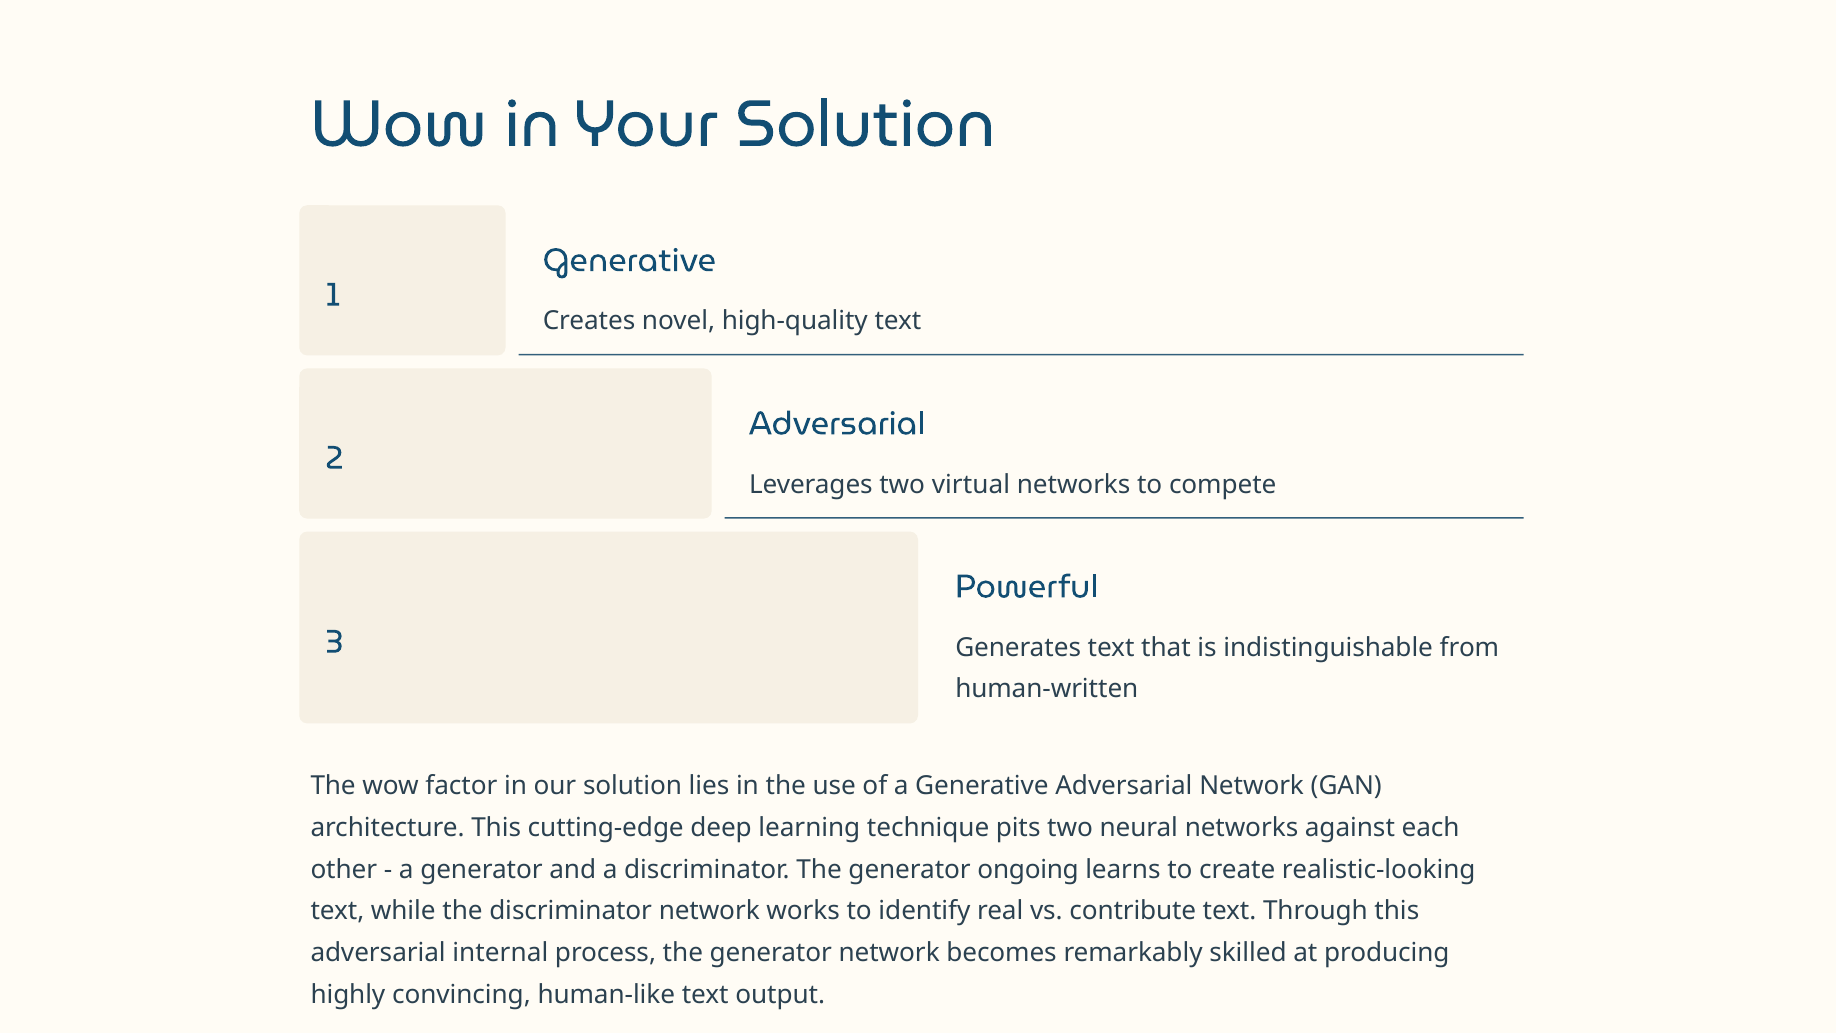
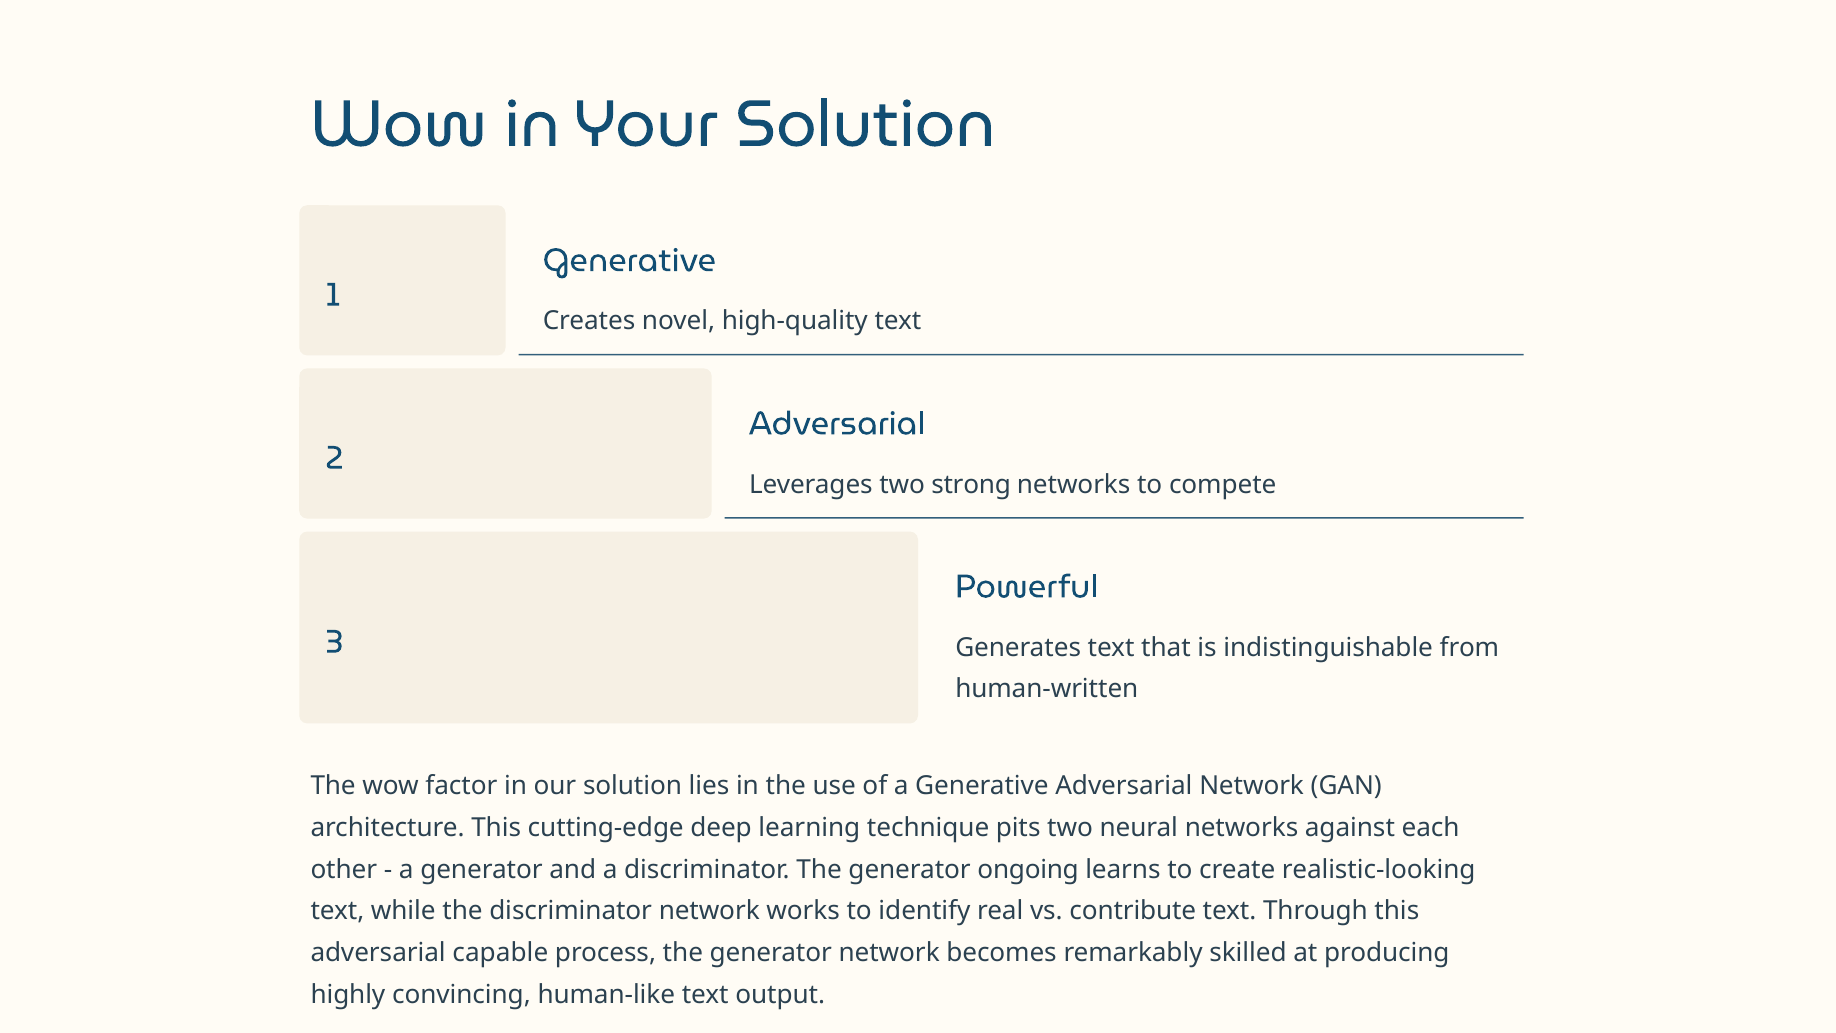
virtual: virtual -> strong (971, 484)
internal: internal -> capable (500, 953)
